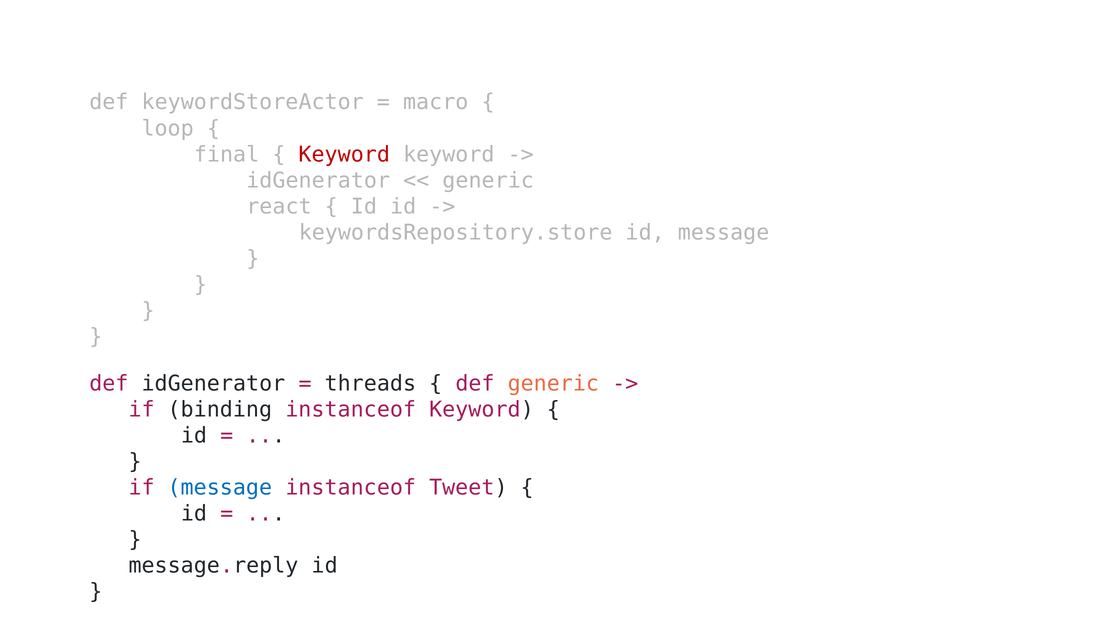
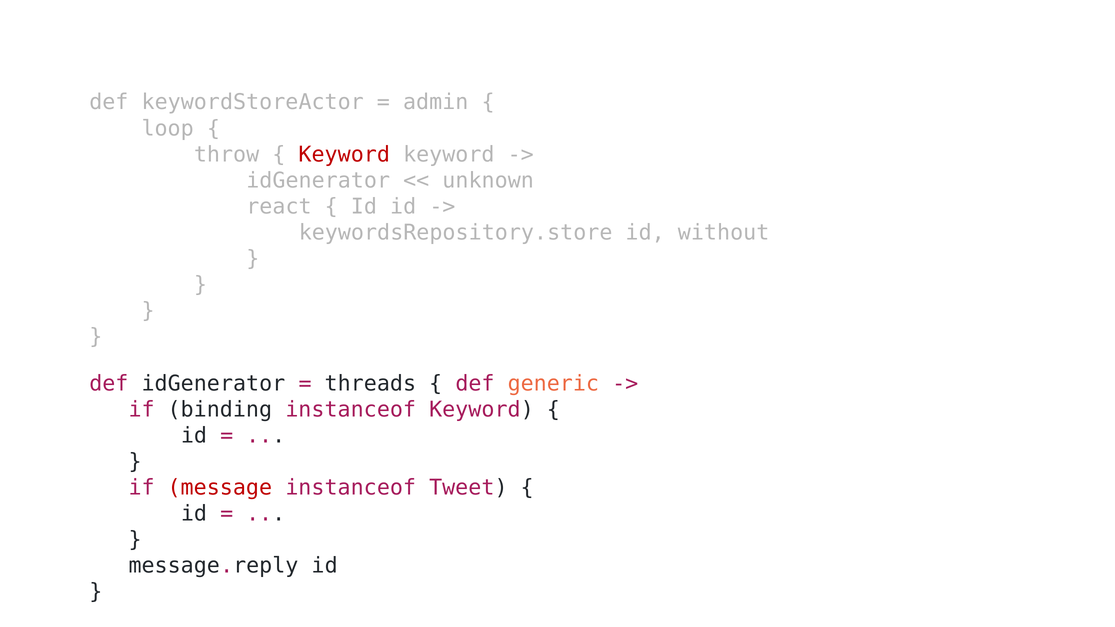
macro: macro -> admin (436, 102)
final: final -> throw (227, 154)
generic: generic -> unknown (488, 180)
id message: message -> without (724, 233)
message colour: blue -> red (220, 488)
